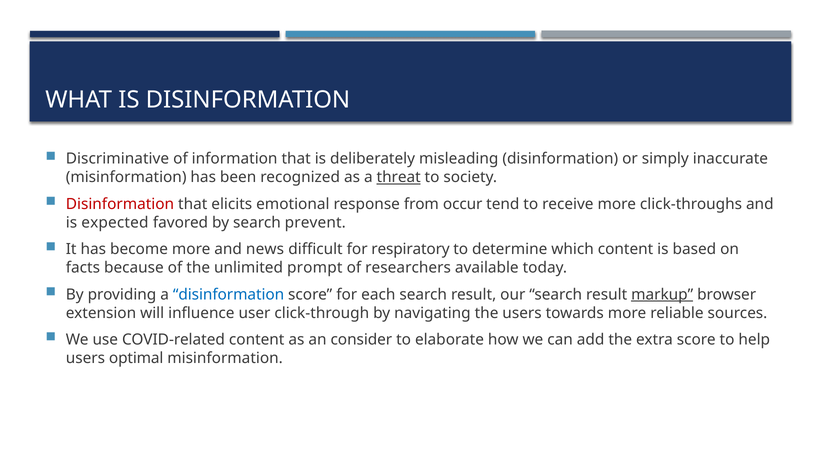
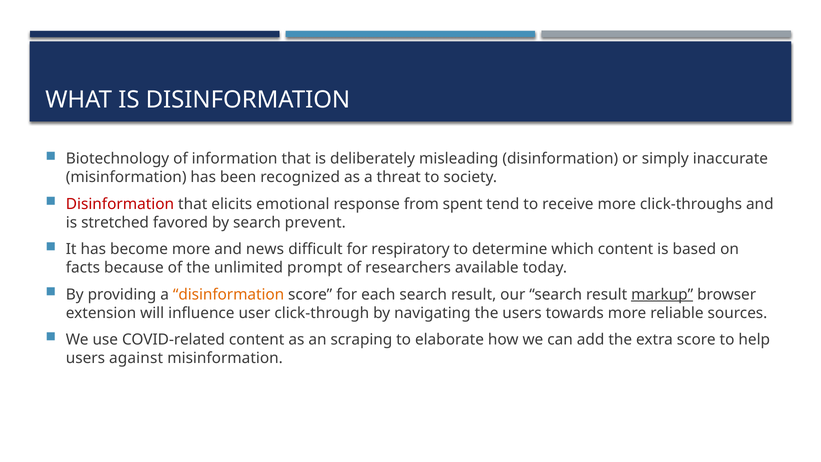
Discriminative: Discriminative -> Biotechnology (118, 159)
threat underline: present -> none (399, 177)
occur: occur -> spent (463, 204)
expected: expected -> stretched (115, 222)
disinformation colour: blue -> orange (229, 294)
consider: consider -> scraping (361, 339)
optimal: optimal -> against (136, 358)
